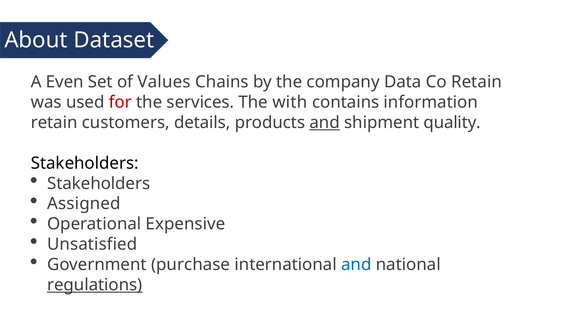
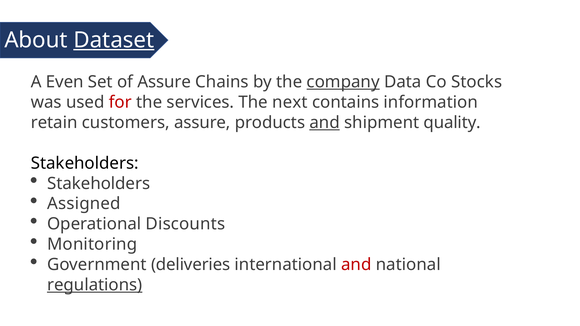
Dataset underline: none -> present (114, 40)
of Values: Values -> Assure (164, 82)
company underline: none -> present (343, 82)
Co Retain: Retain -> Stocks (477, 82)
with: with -> next (290, 102)
customers details: details -> assure (202, 123)
Expensive: Expensive -> Discounts (185, 224)
Unsatisfied: Unsatisfied -> Monitoring (92, 245)
purchase: purchase -> deliveries (191, 265)
and colour: blue -> red (356, 265)
